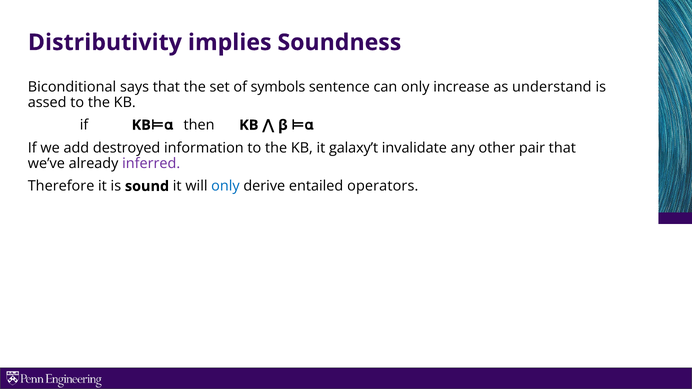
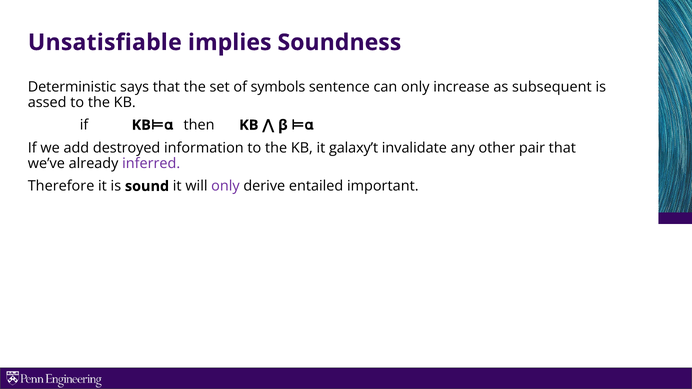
Distributivity: Distributivity -> Unsatisfiable (105, 42)
Biconditional: Biconditional -> Deterministic (72, 87)
understand: understand -> subsequent (552, 87)
only colour: blue -> purple (225, 186)
operators: operators -> important (383, 186)
